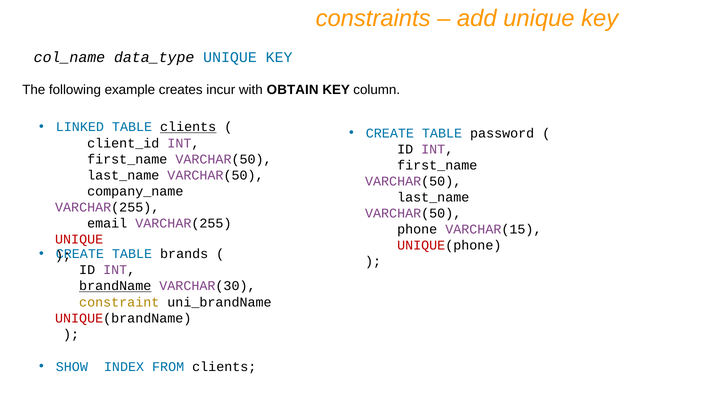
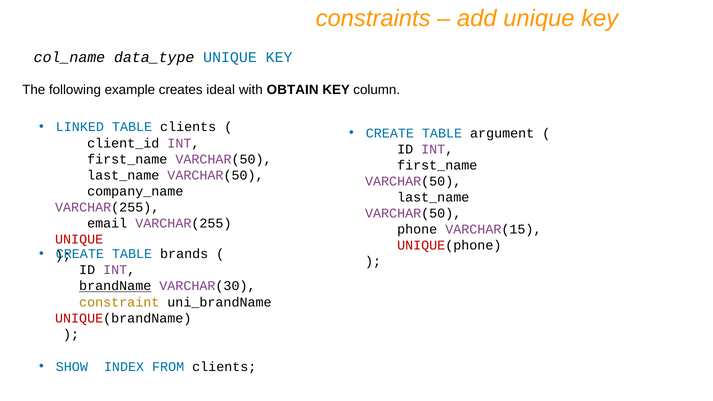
incur: incur -> ideal (221, 90)
clients underline: present -> none (188, 127)
password: password -> argument (502, 133)
